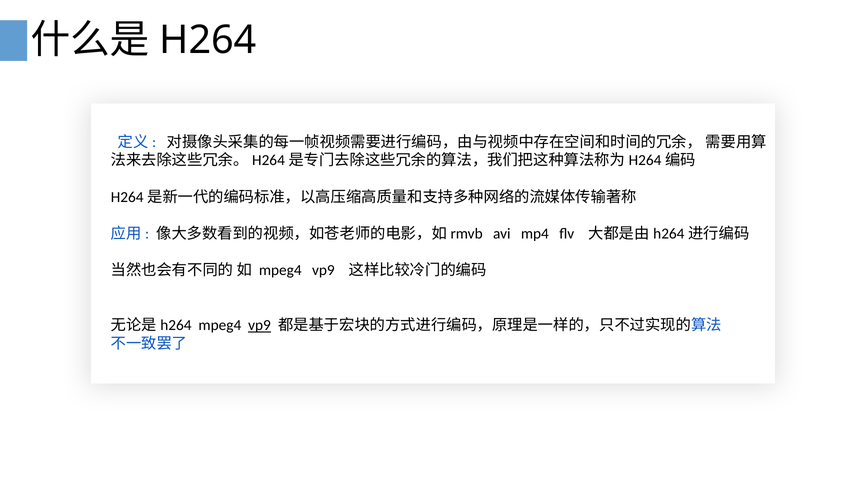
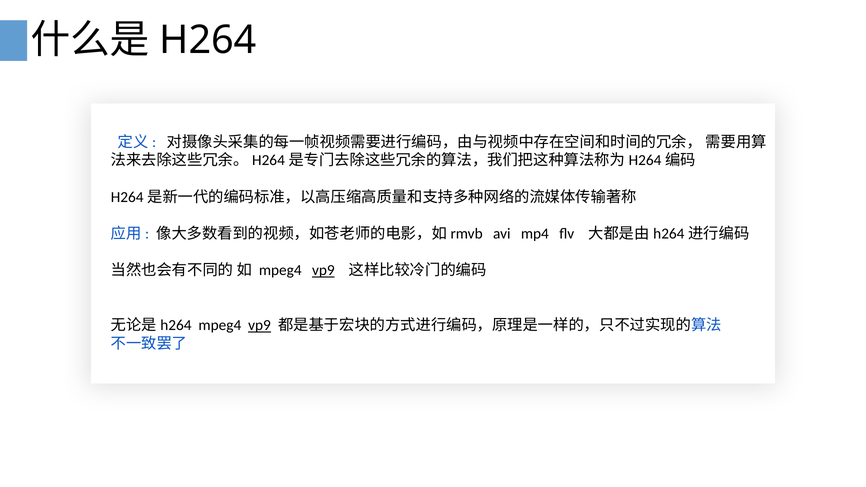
vp9 underline: none -> present (323, 271)
